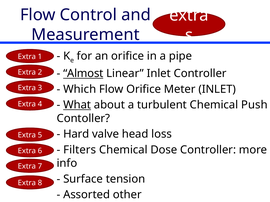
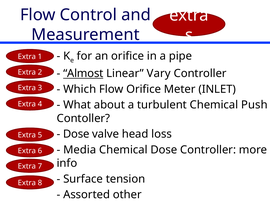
Linear Inlet: Inlet -> Vary (159, 74)
What underline: present -> none (77, 105)
Hard: Hard -> Dose (76, 134)
Filters: Filters -> Media (80, 150)
